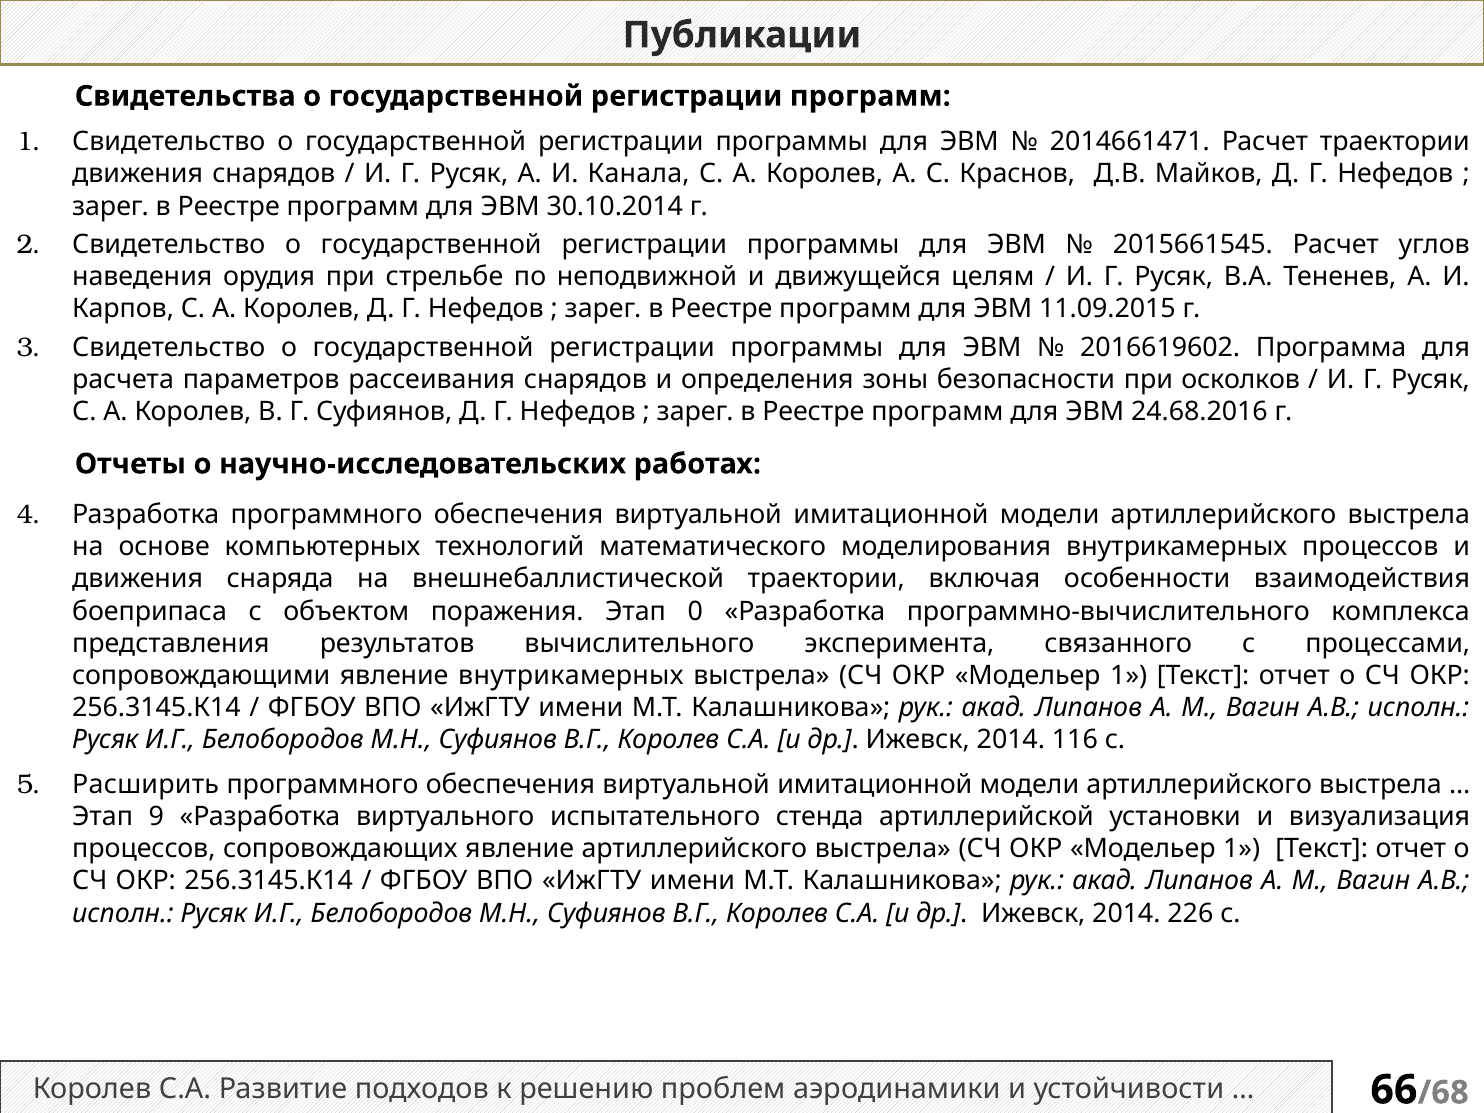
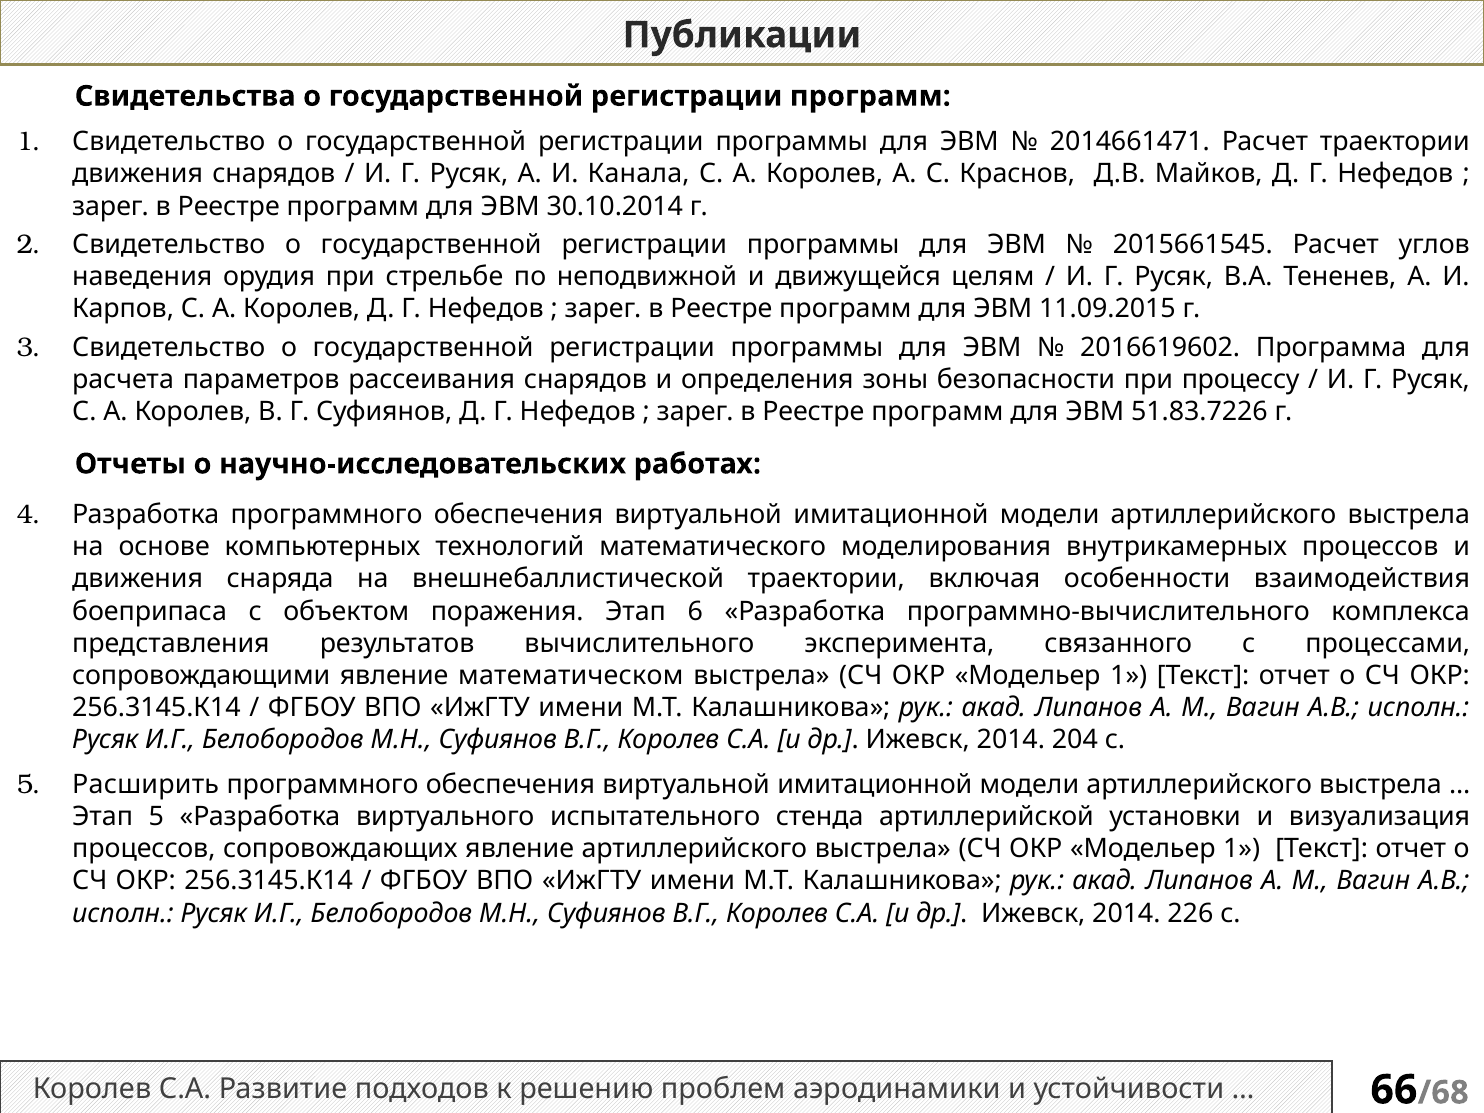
осколков: осколков -> процессу (1241, 380)
24.68.2016: 24.68.2016 -> 51.83.7226 (1199, 412)
0: 0 -> 6 (695, 611)
явление внутрикамерных: внутрикамерных -> математическом (571, 676)
116: 116 -> 204 (1075, 740)
Этап 9: 9 -> 5 (156, 817)
